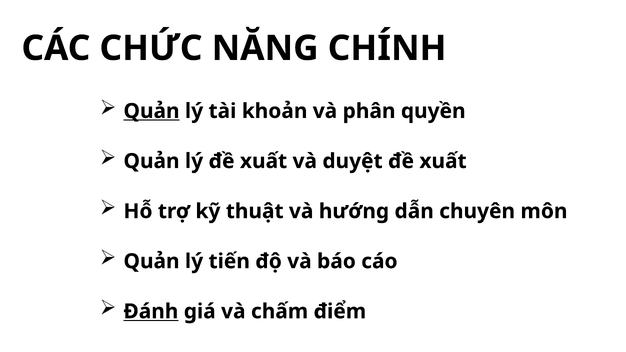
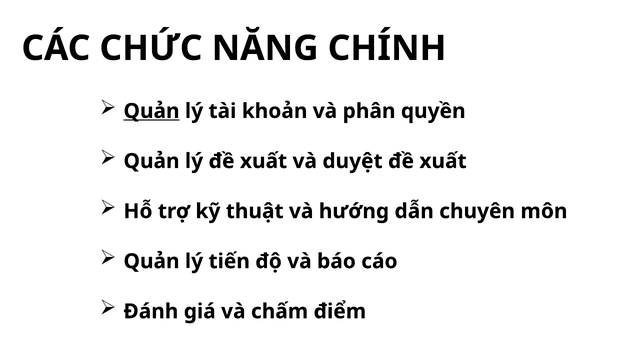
Đánh underline: present -> none (151, 312)
